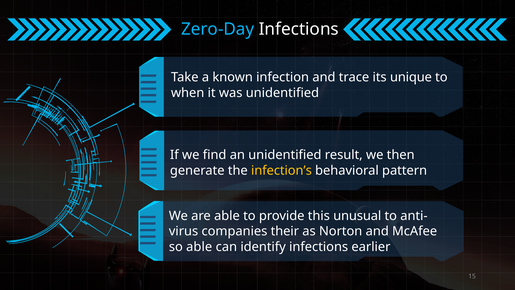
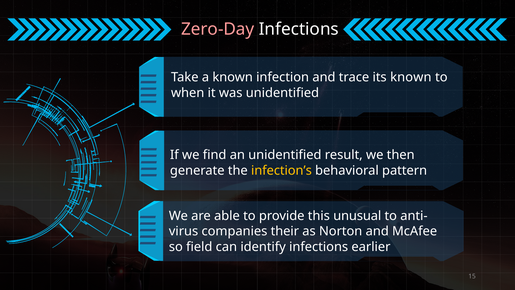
Zero-Day colour: light blue -> pink (218, 29)
its unique: unique -> known (411, 77)
so able: able -> field (199, 247)
